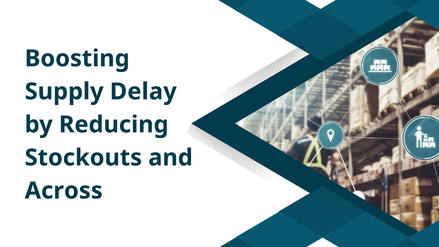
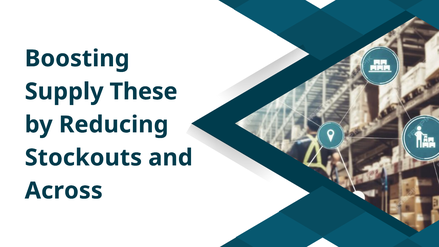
Delay: Delay -> These (144, 92)
